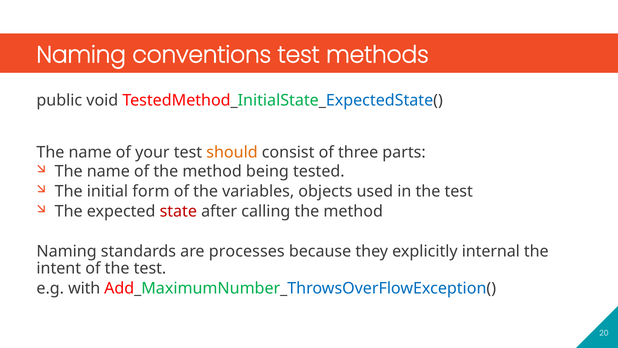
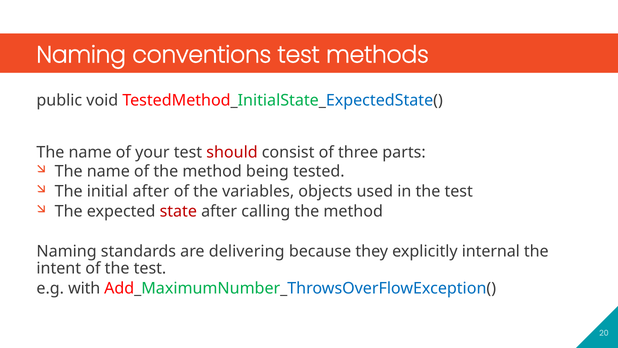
should colour: orange -> red (232, 152)
initial form: form -> after (151, 191)
processes: processes -> delivering (247, 251)
